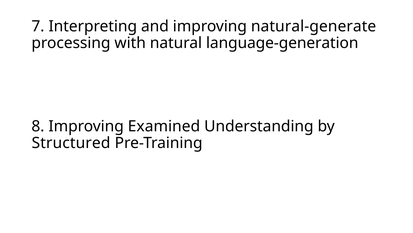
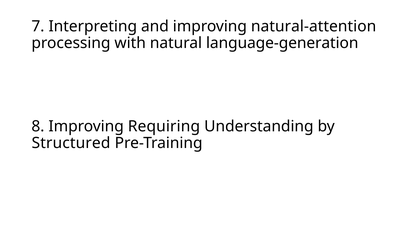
natural-generate: natural-generate -> natural-attention (314, 26)
Examined: Examined -> Requiring (164, 126)
